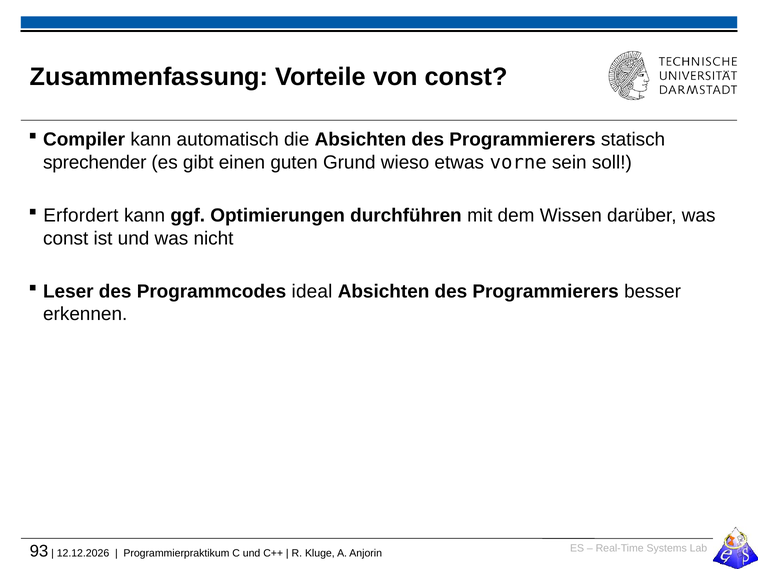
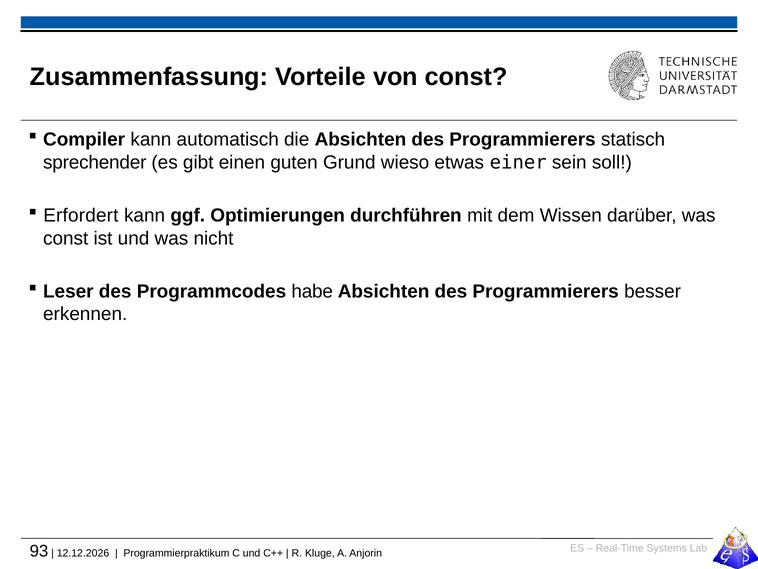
vorne: vorne -> einer (518, 162)
ideal: ideal -> habe (312, 291)
